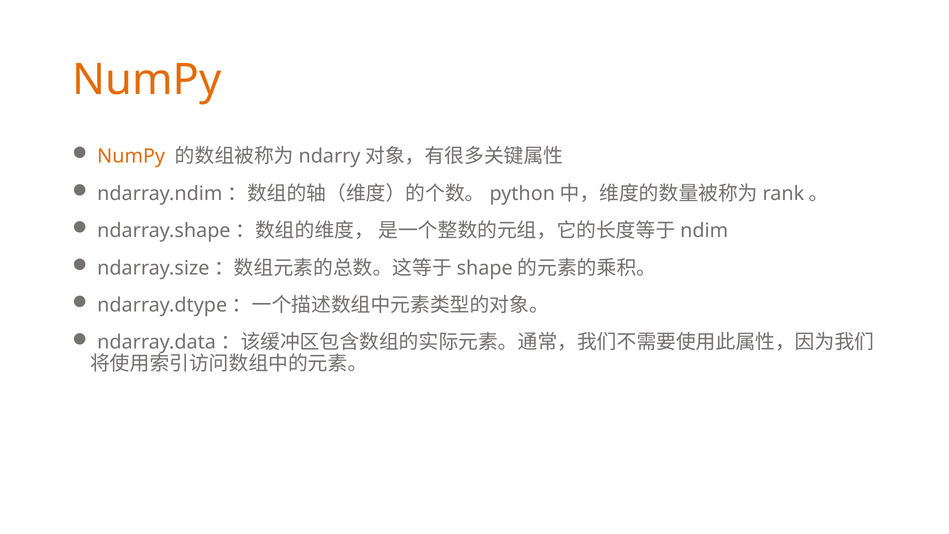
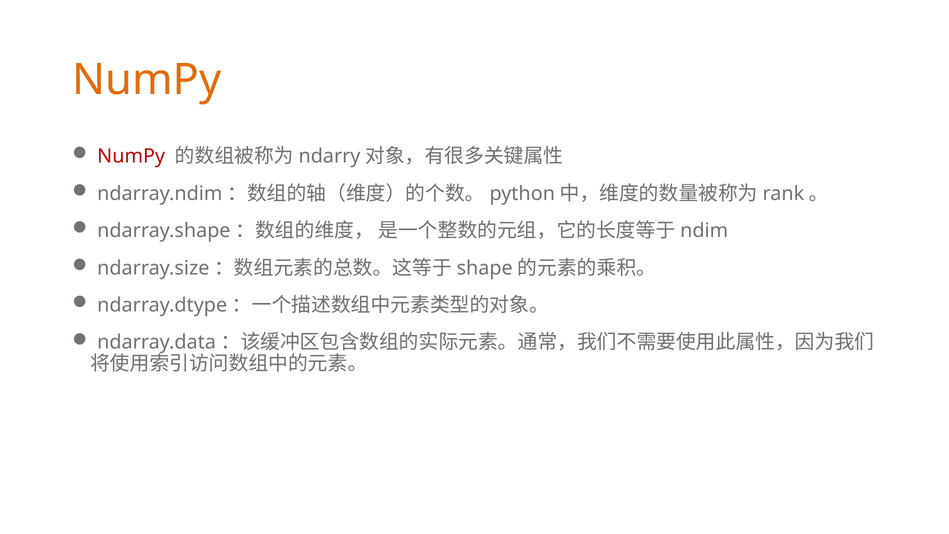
NumPy colour: orange -> red (131, 156)
